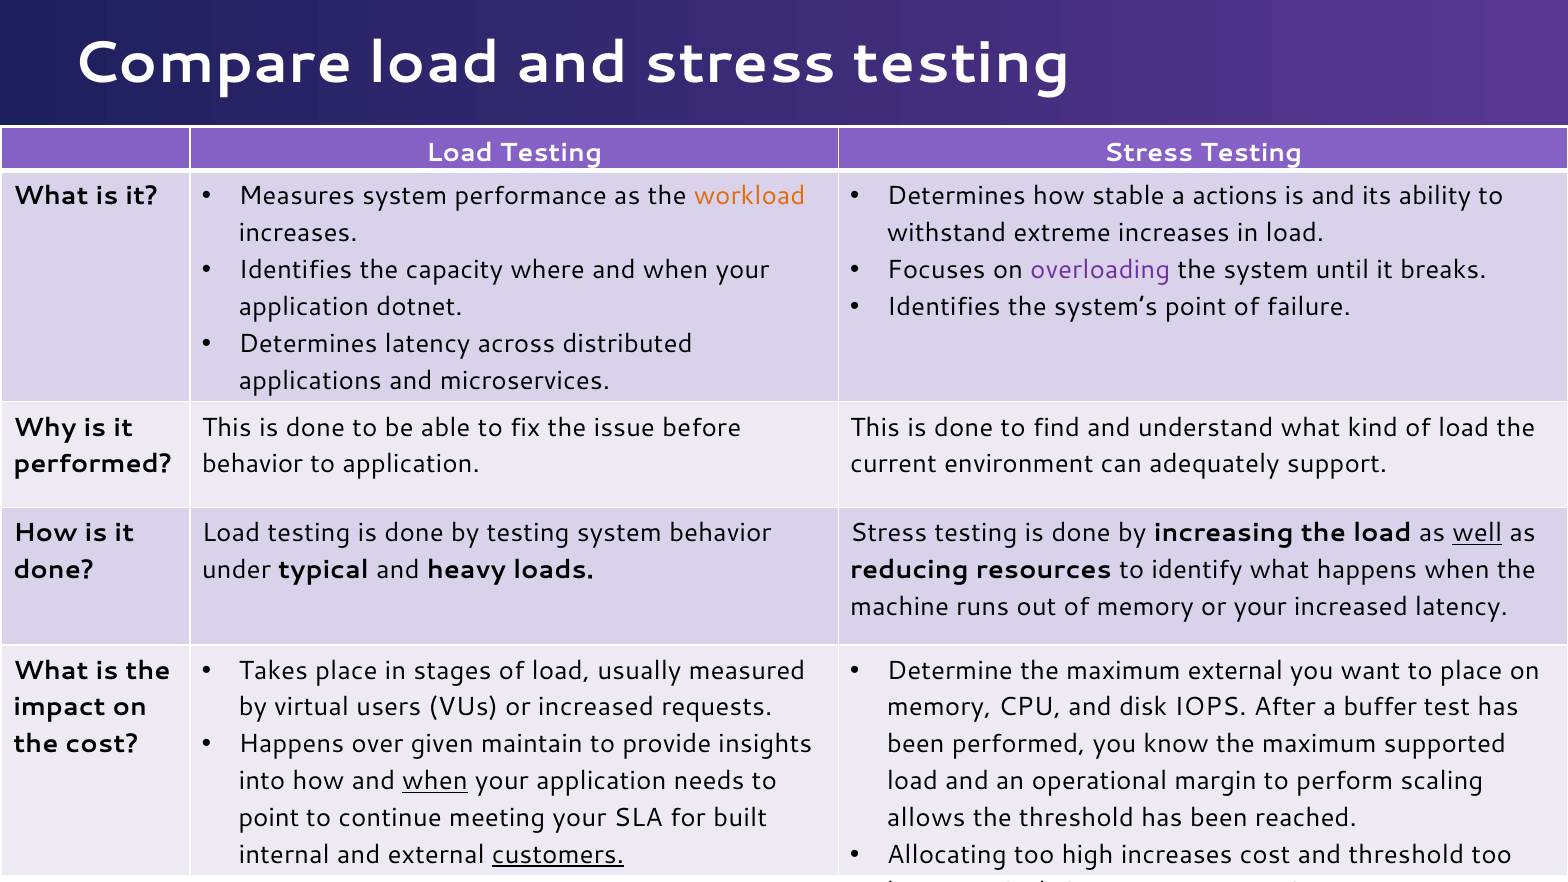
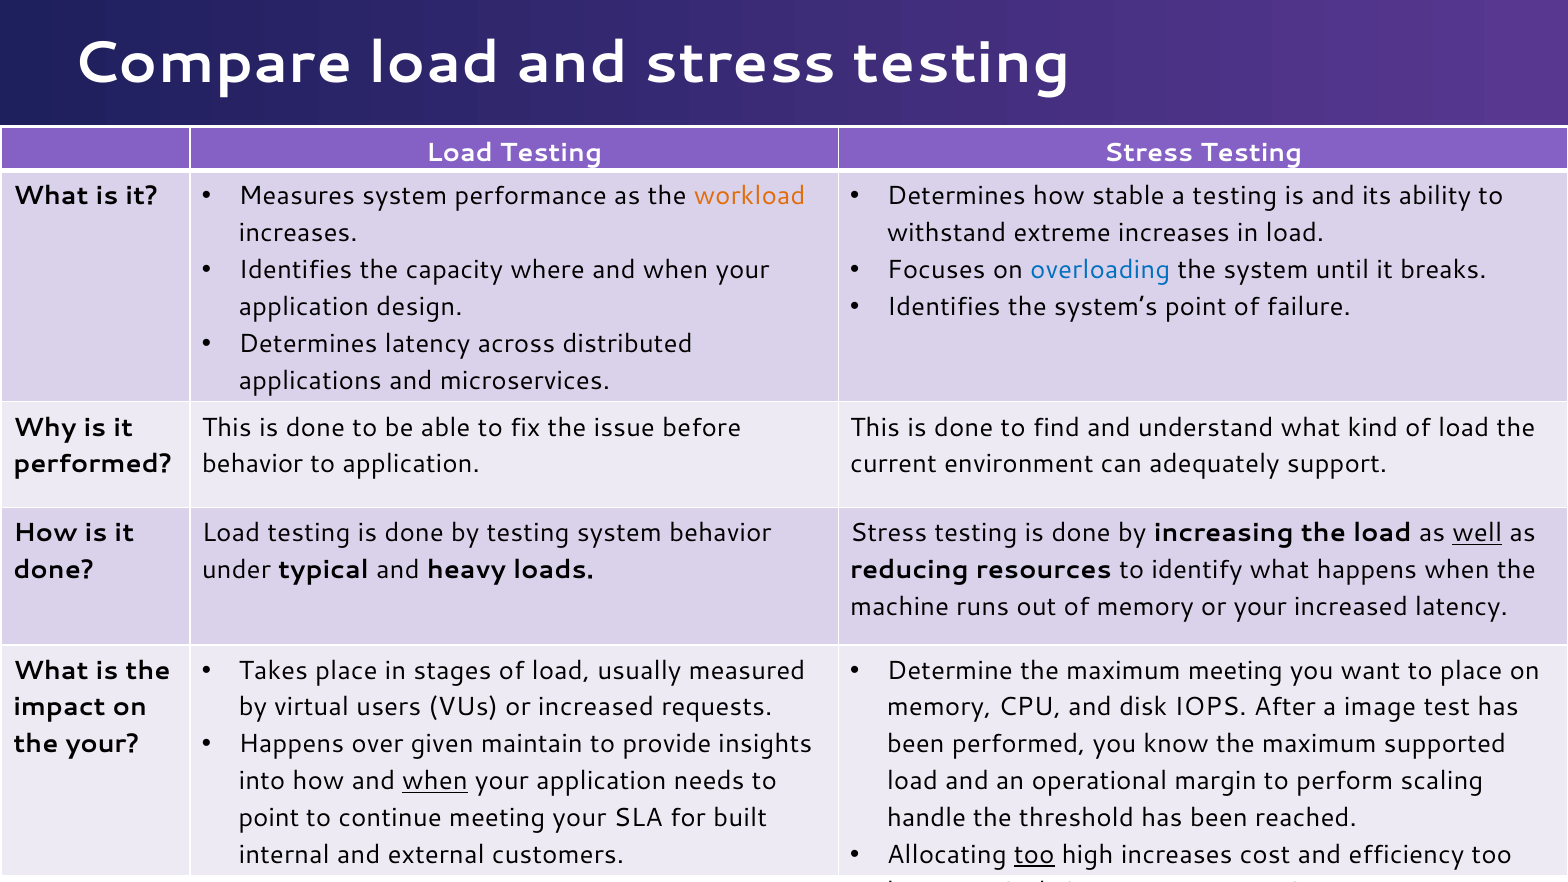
a actions: actions -> testing (1235, 196)
overloading colour: purple -> blue (1100, 270)
dotnet: dotnet -> design (419, 307)
maximum external: external -> meeting (1235, 670)
buffer: buffer -> image (1380, 707)
the cost: cost -> your (102, 744)
allows: allows -> handle (926, 818)
too underline: none -> present (1034, 855)
and threshold: threshold -> efficiency (1406, 855)
customers underline: present -> none (558, 855)
